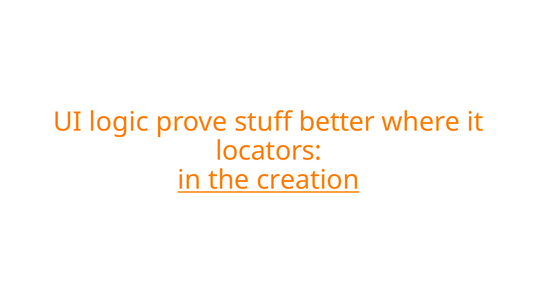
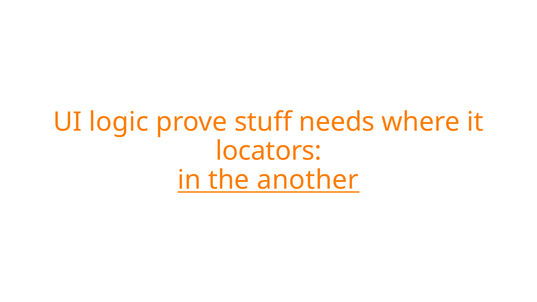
better: better -> needs (337, 122)
creation: creation -> another (308, 180)
